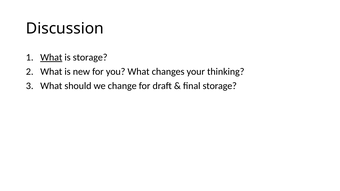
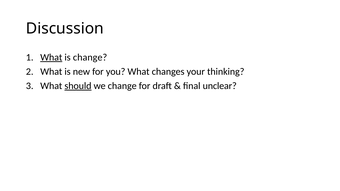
is storage: storage -> change (90, 57)
should underline: none -> present (78, 86)
final storage: storage -> unclear (220, 86)
